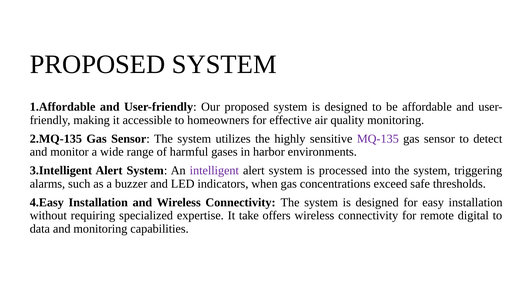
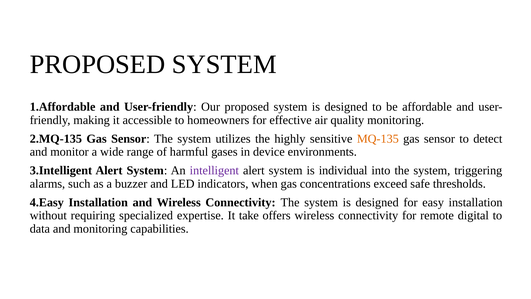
MQ-135 colour: purple -> orange (378, 139)
harbor: harbor -> device (269, 152)
processed: processed -> individual (343, 170)
